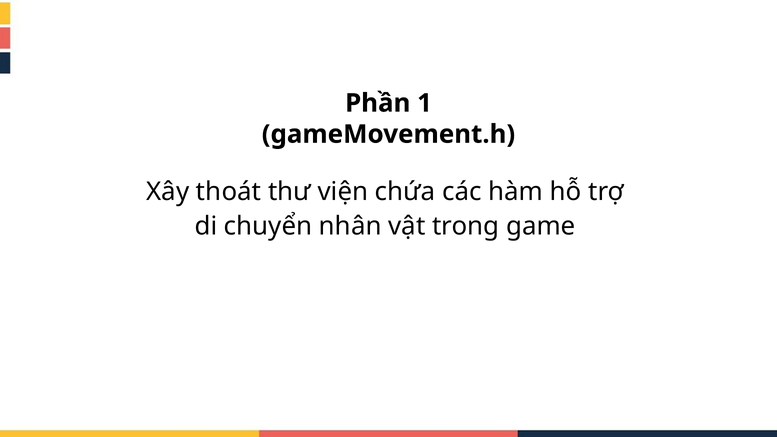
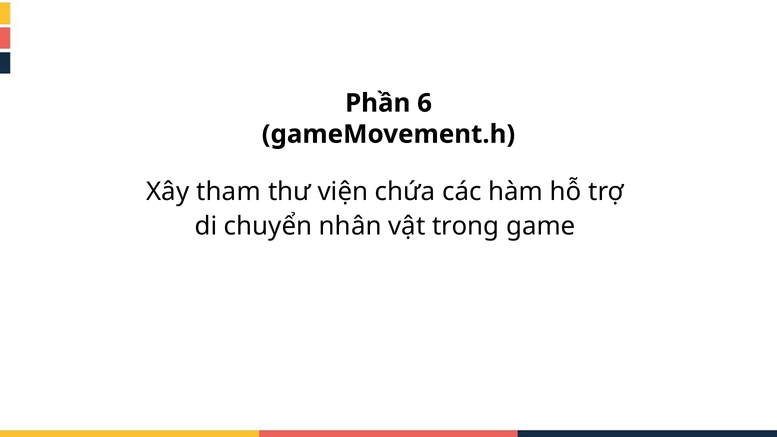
1: 1 -> 6 (425, 103)
thoát: thoát -> tham (229, 192)
